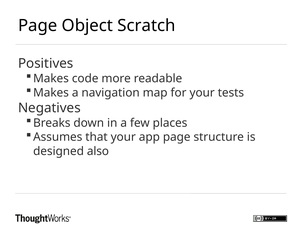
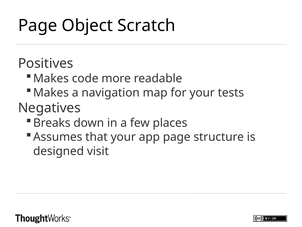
also: also -> visit (98, 151)
